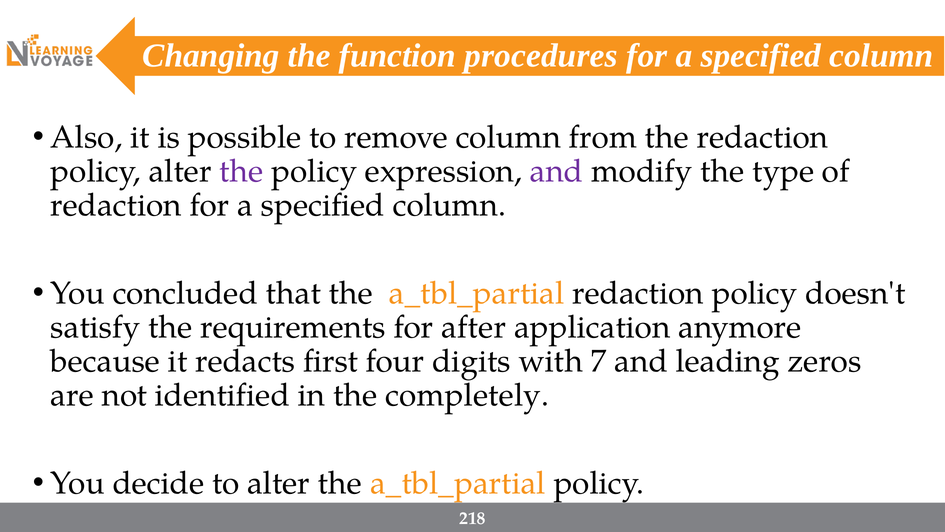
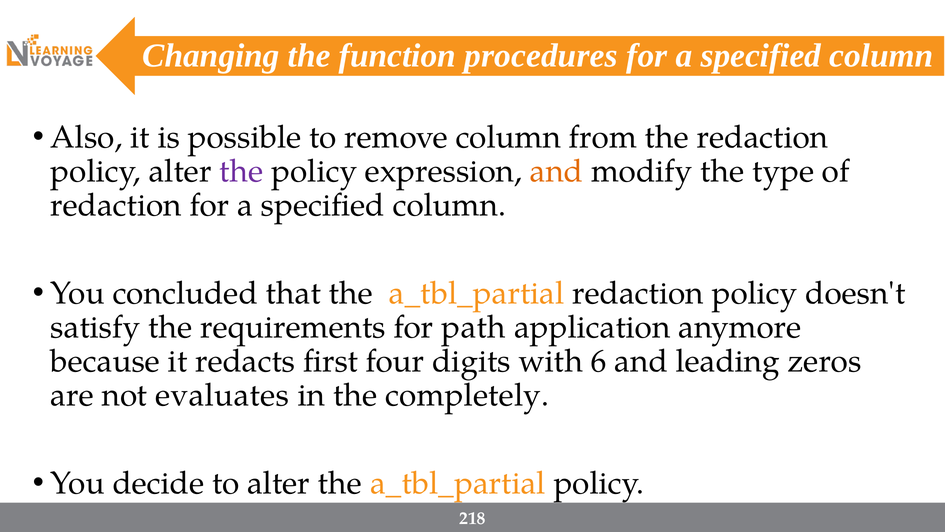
and colour: purple -> orange (556, 171)
after: after -> path (474, 327)
7: 7 -> 6 (599, 361)
identified: identified -> evaluates (222, 395)
